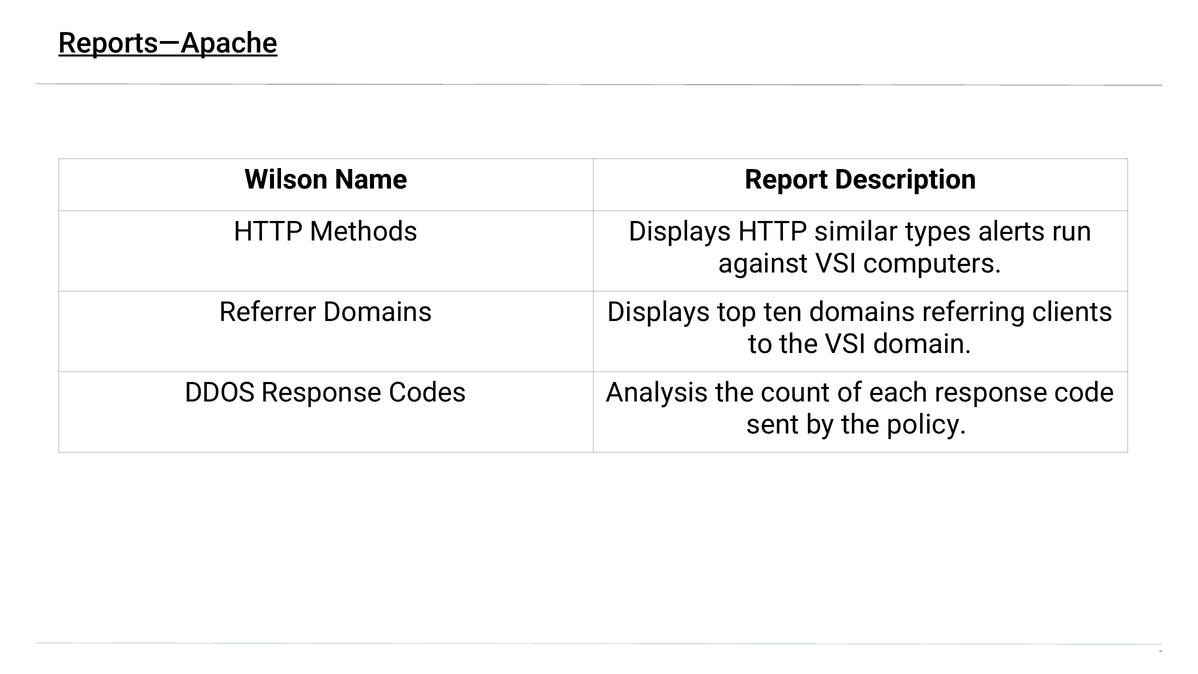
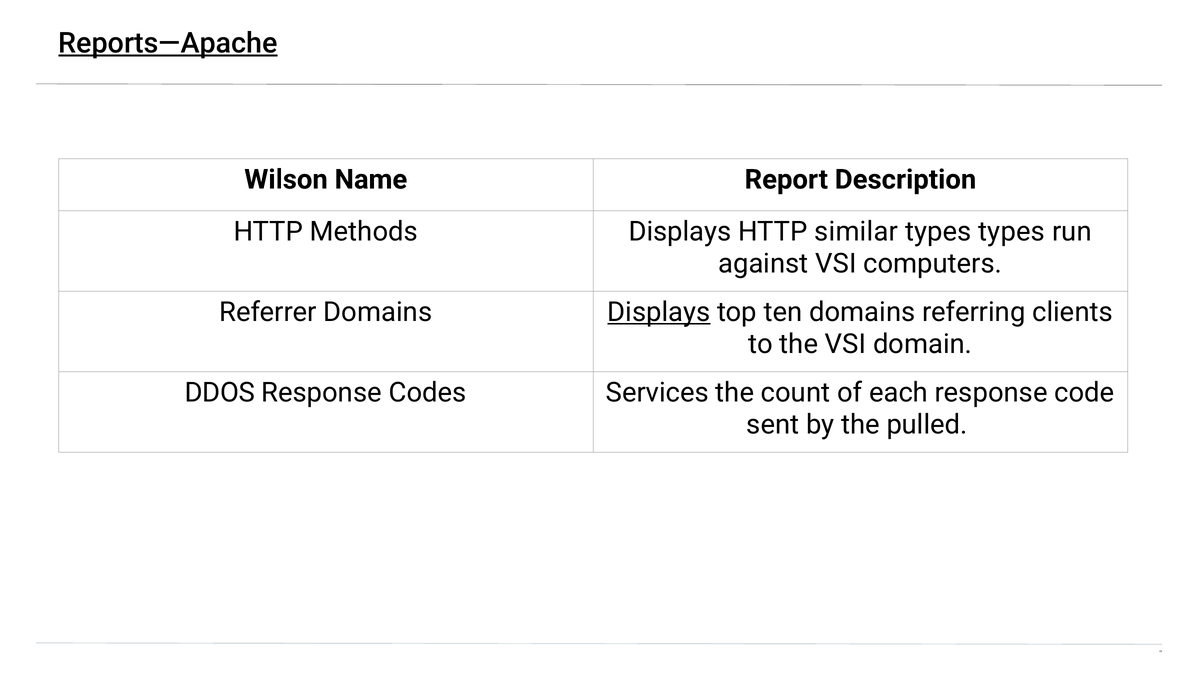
types alerts: alerts -> types (1012, 232)
Displays underline: none -> present (659, 312)
Analysis: Analysis -> Services (657, 393)
policy: policy -> pulled (927, 425)
